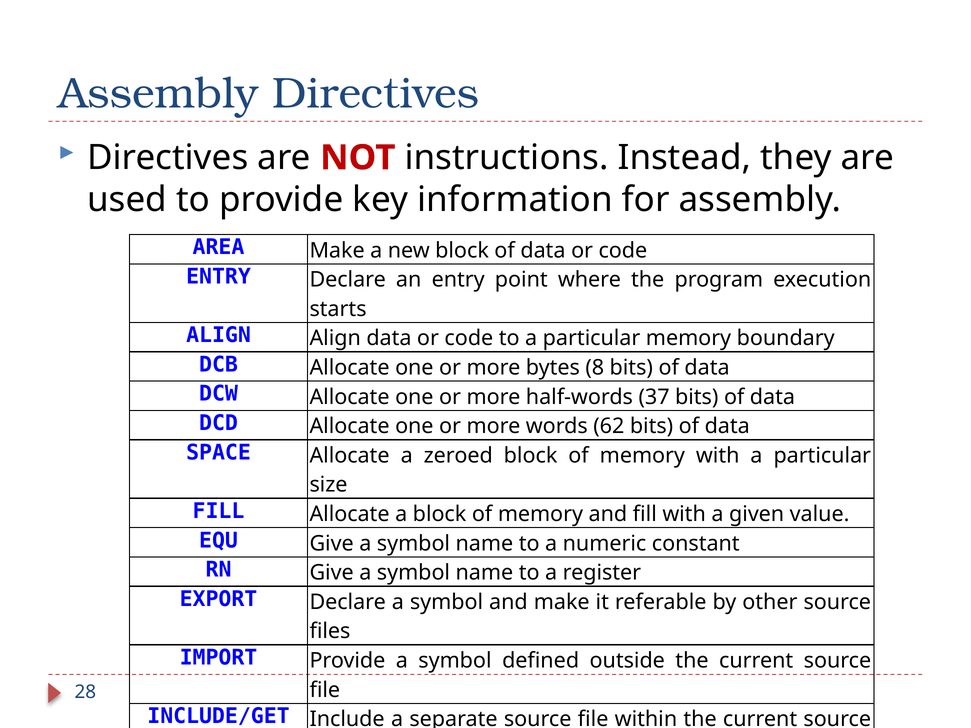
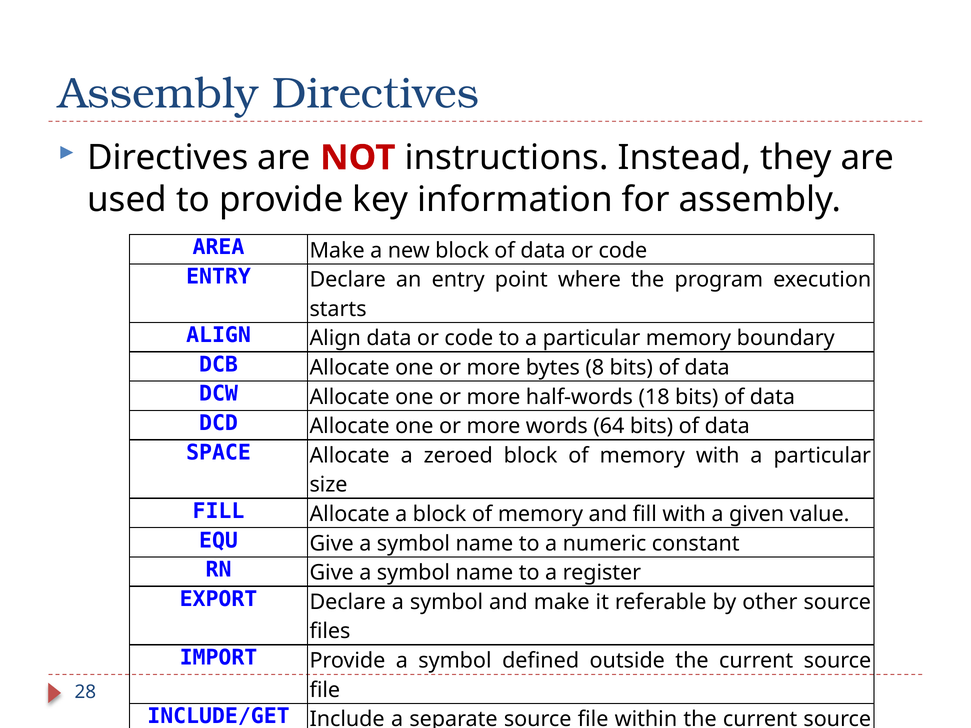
37: 37 -> 18 (654, 397)
62: 62 -> 64 (609, 426)
